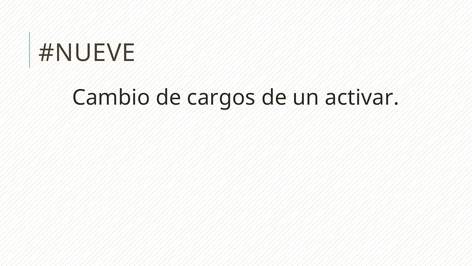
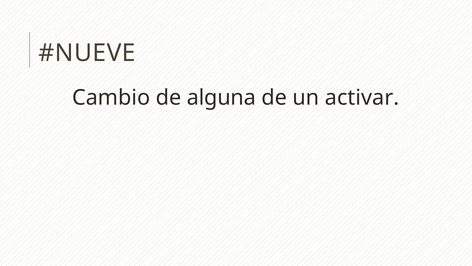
cargos: cargos -> alguna (221, 97)
